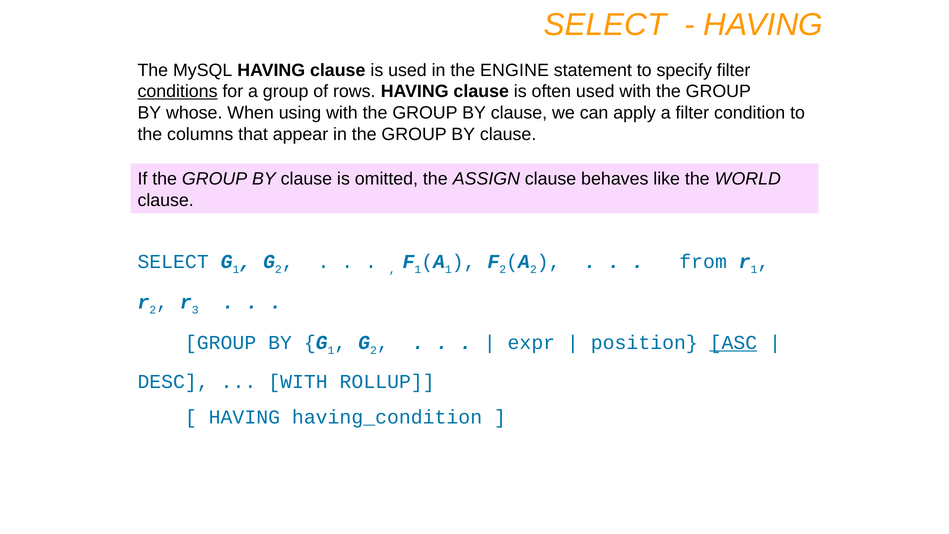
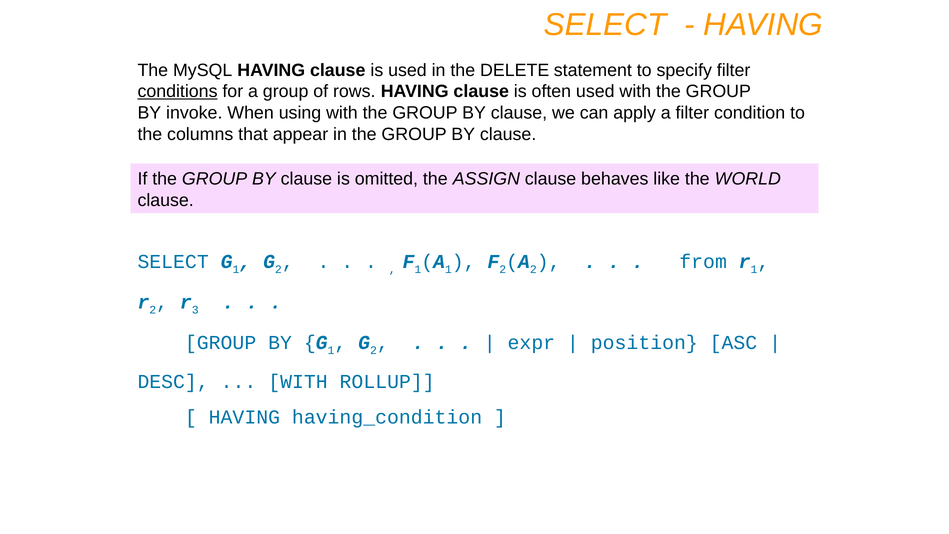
ENGINE: ENGINE -> DELETE (515, 70)
whose: whose -> invoke (194, 113)
ASC underline: present -> none (733, 343)
